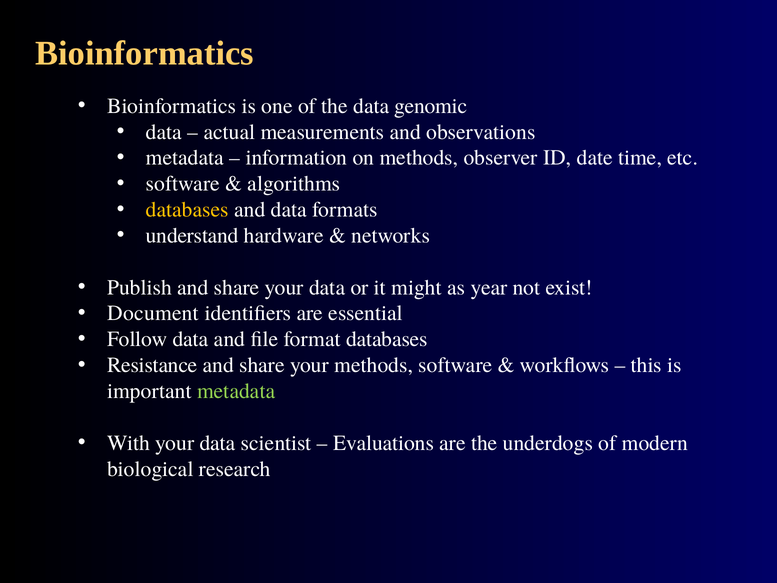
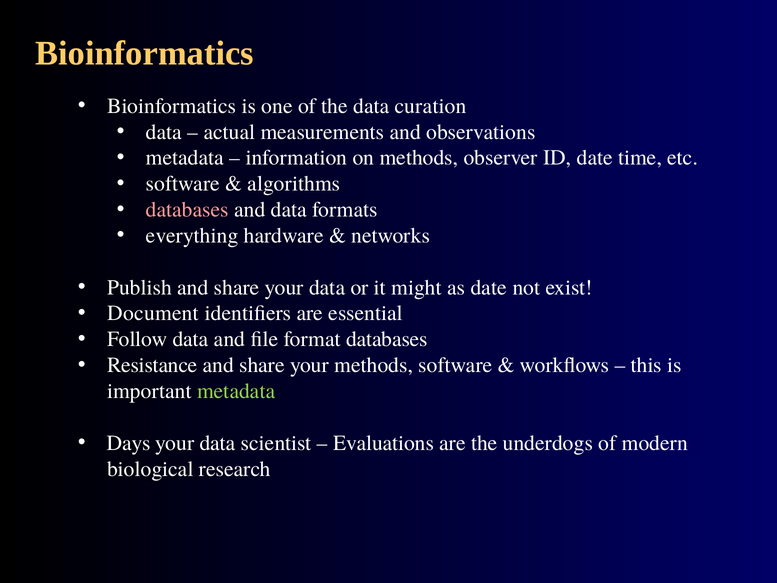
genomic: genomic -> curation (431, 106)
databases colour: yellow -> pink (187, 210)
understand: understand -> everything (192, 235)
as year: year -> date (489, 287)
With: With -> Days (129, 443)
